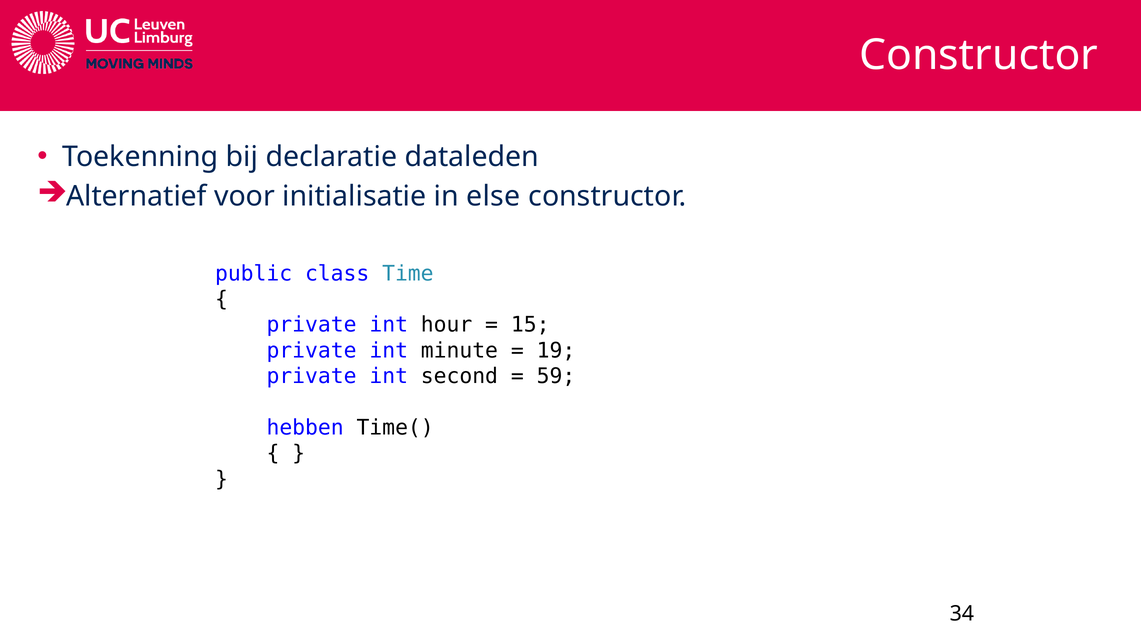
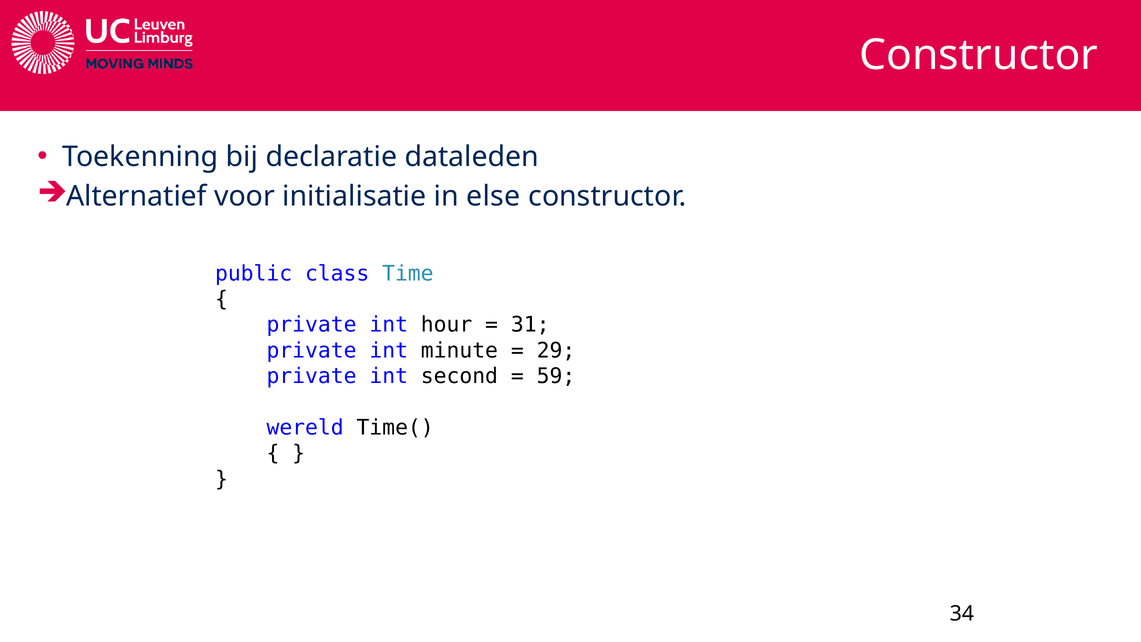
15: 15 -> 31 (530, 325)
19: 19 -> 29 (556, 350)
hebben: hebben -> wereld (305, 427)
